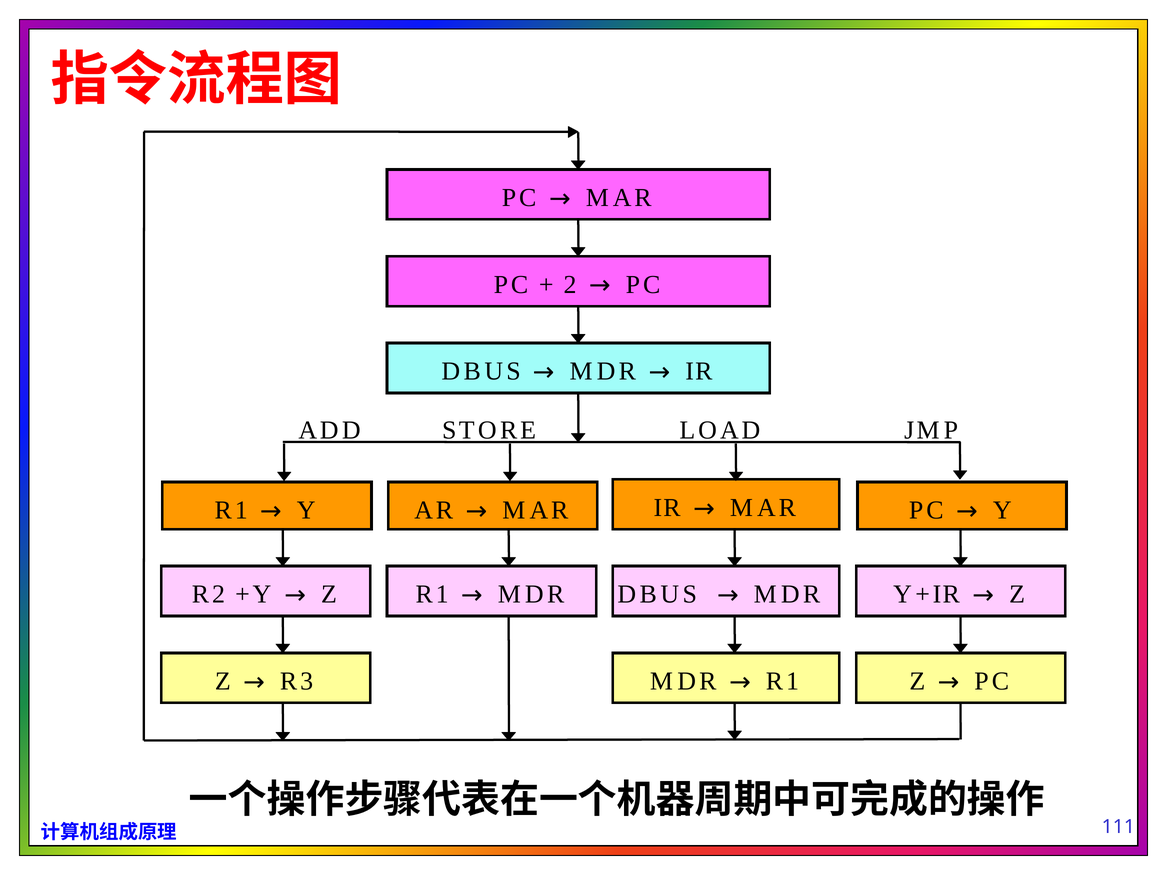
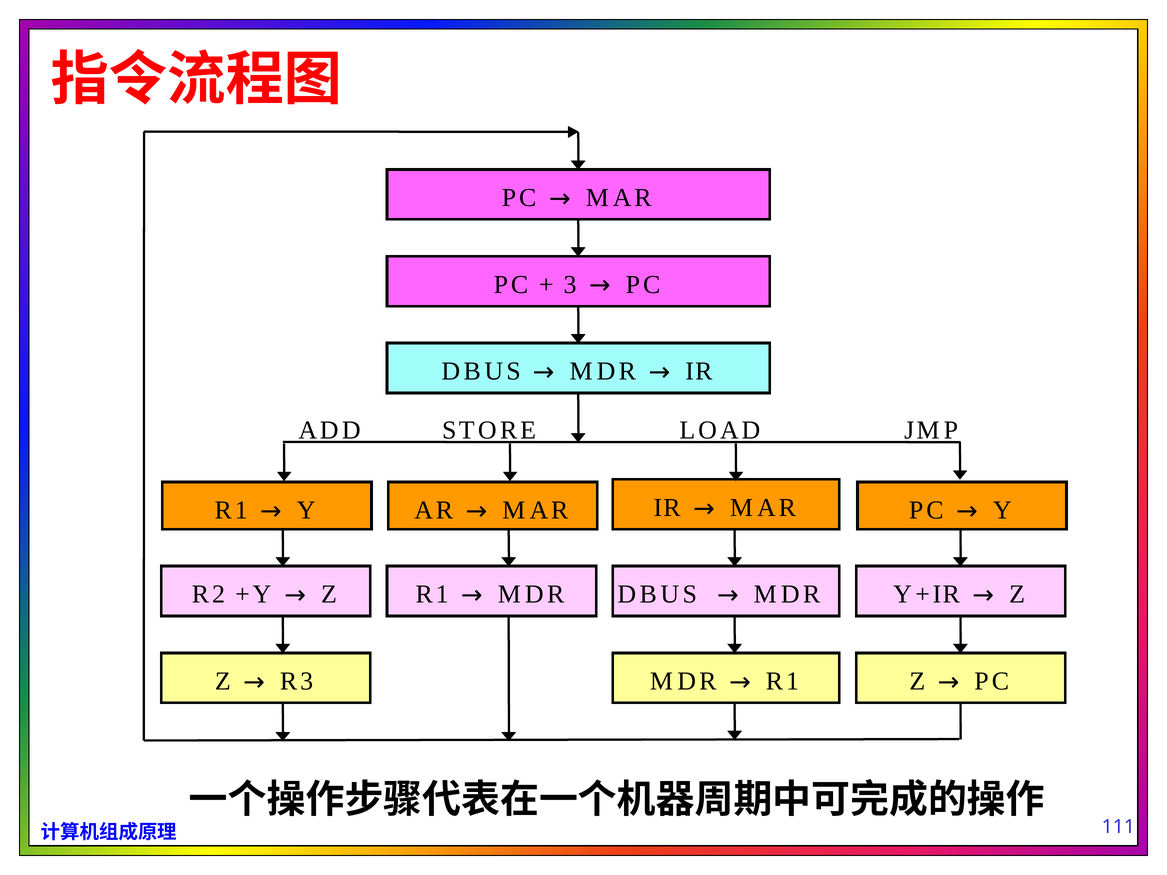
2: 2 -> 3 (570, 285)
